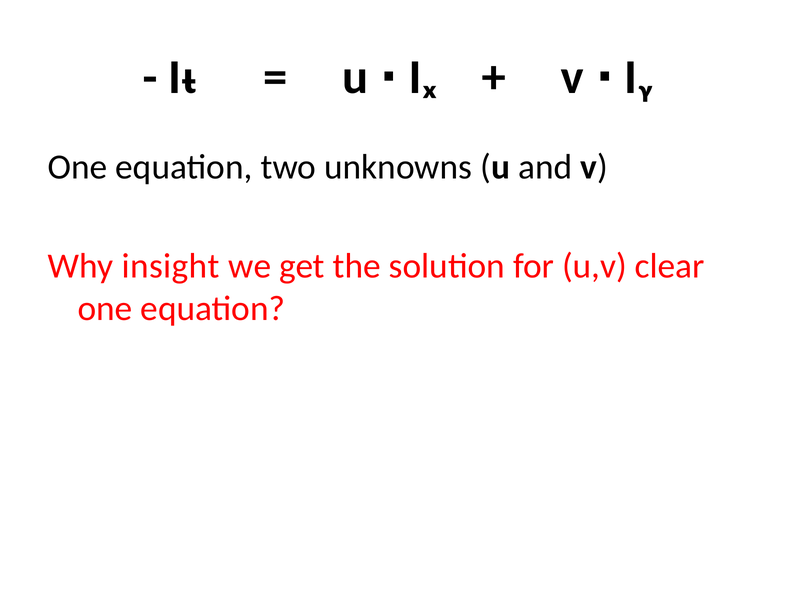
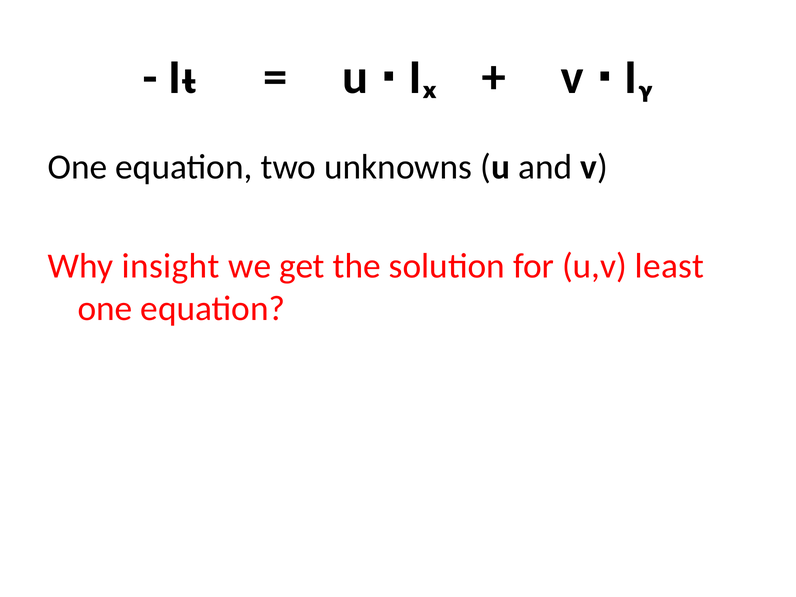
clear: clear -> least (670, 266)
